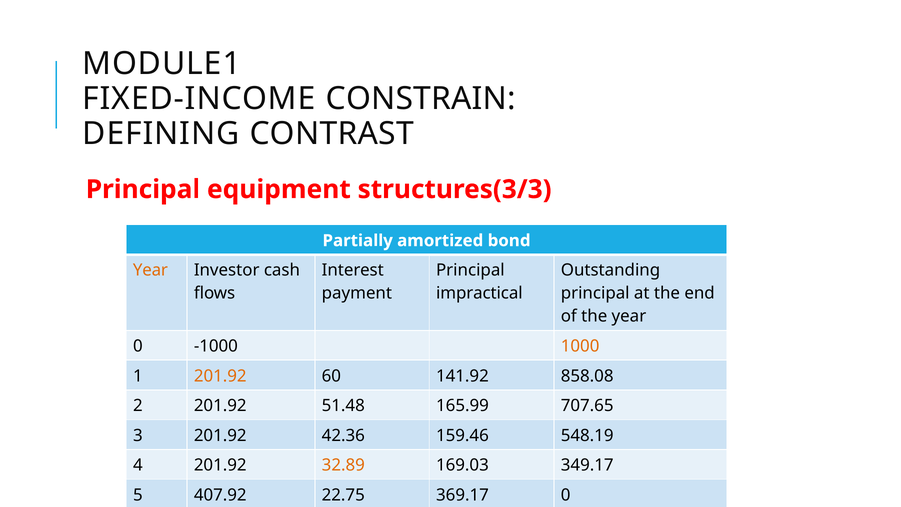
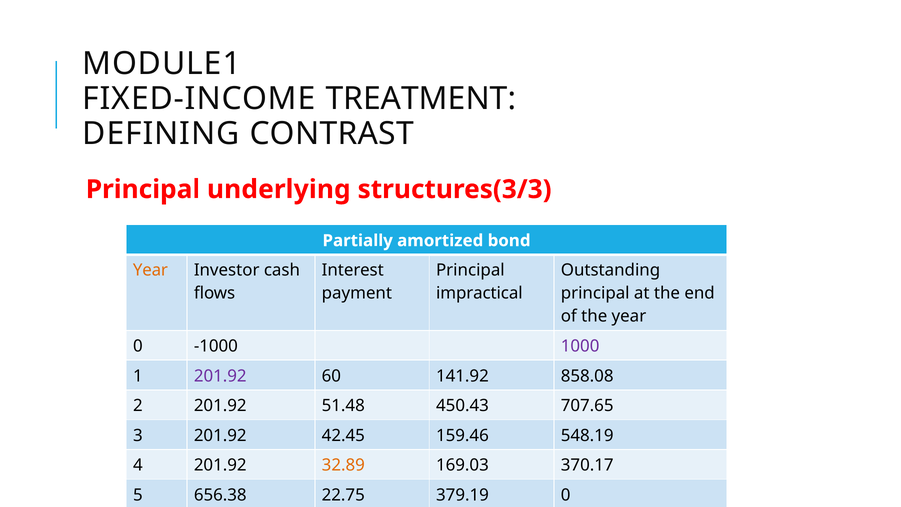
CONSTRAIN: CONSTRAIN -> TREATMENT (421, 99)
equipment: equipment -> underlying (279, 189)
1000 colour: orange -> purple (580, 346)
201.92 colour: orange -> purple (220, 376)
165.99: 165.99 -> 450.43 (462, 406)
42.36: 42.36 -> 42.45 (343, 435)
349.17: 349.17 -> 370.17 (587, 465)
407.92: 407.92 -> 656.38 (220, 495)
369.17: 369.17 -> 379.19 (462, 495)
